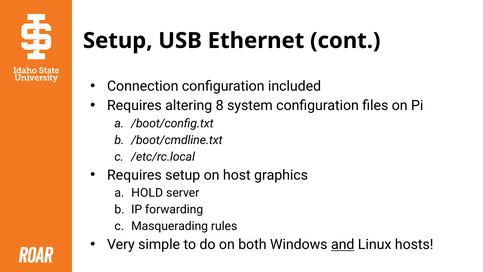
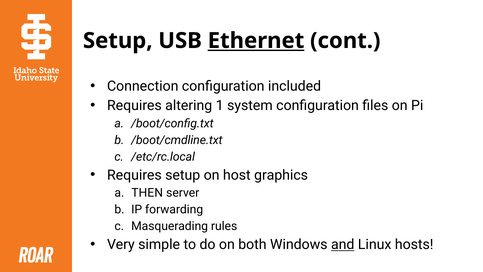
Ethernet underline: none -> present (256, 41)
8: 8 -> 1 (220, 106)
HOLD: HOLD -> THEN (147, 193)
